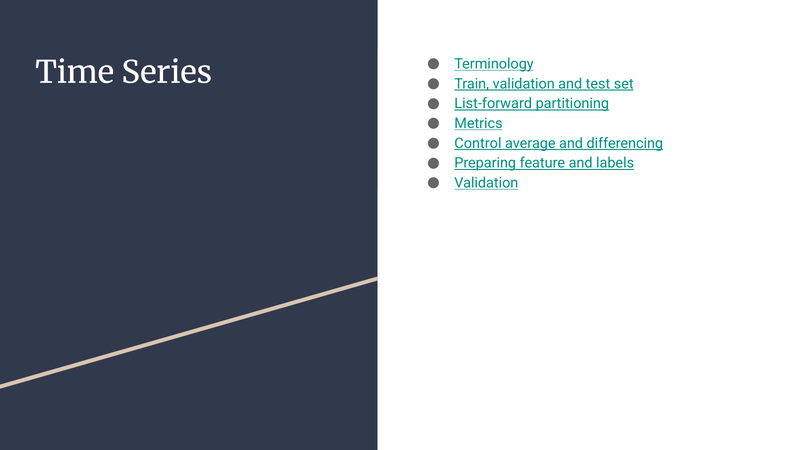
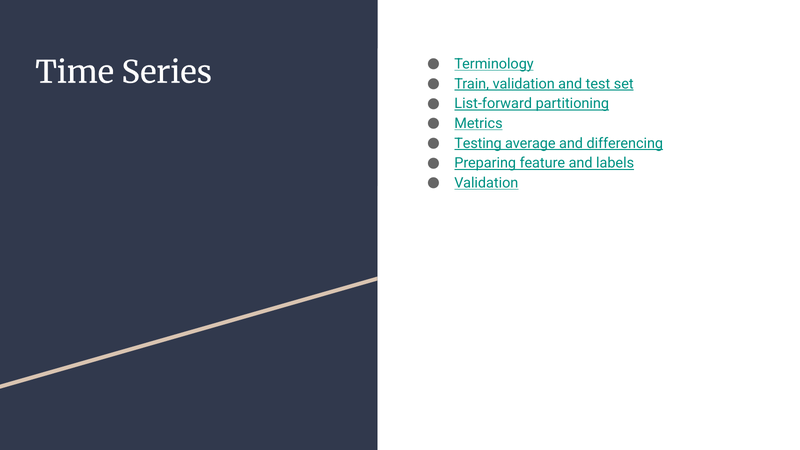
Control: Control -> Testing (478, 143)
